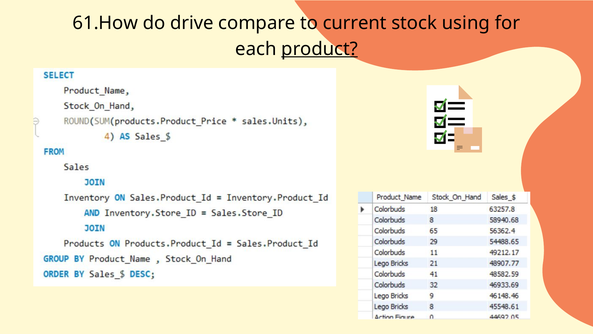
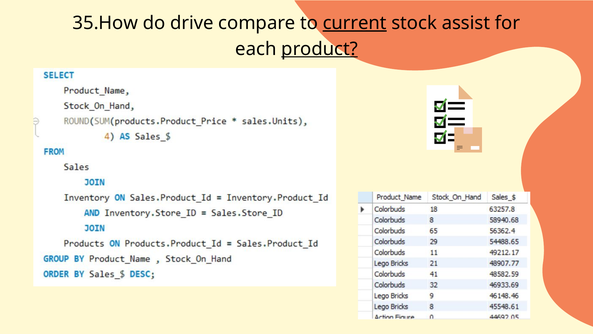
61.How: 61.How -> 35.How (105, 23)
current underline: none -> present (355, 23)
using: using -> assist (466, 23)
